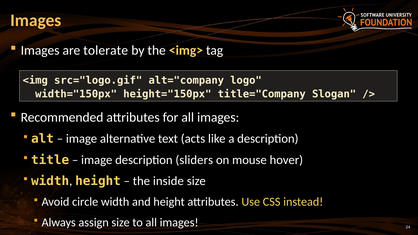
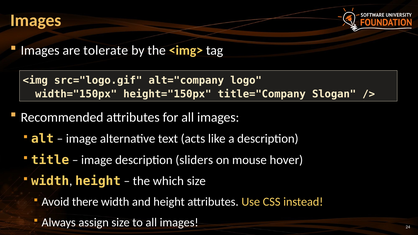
inside: inside -> which (168, 181)
circle: circle -> there (85, 202)
